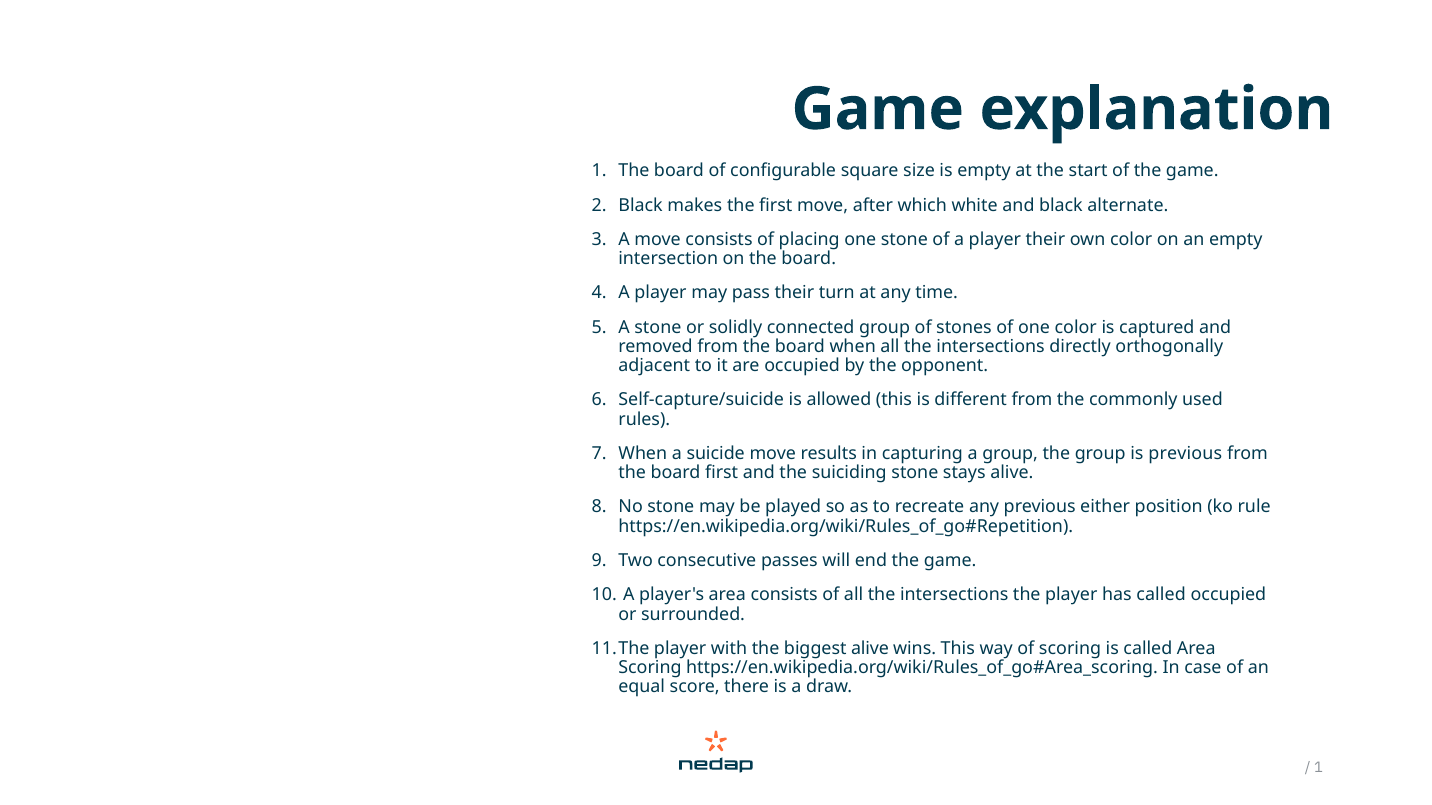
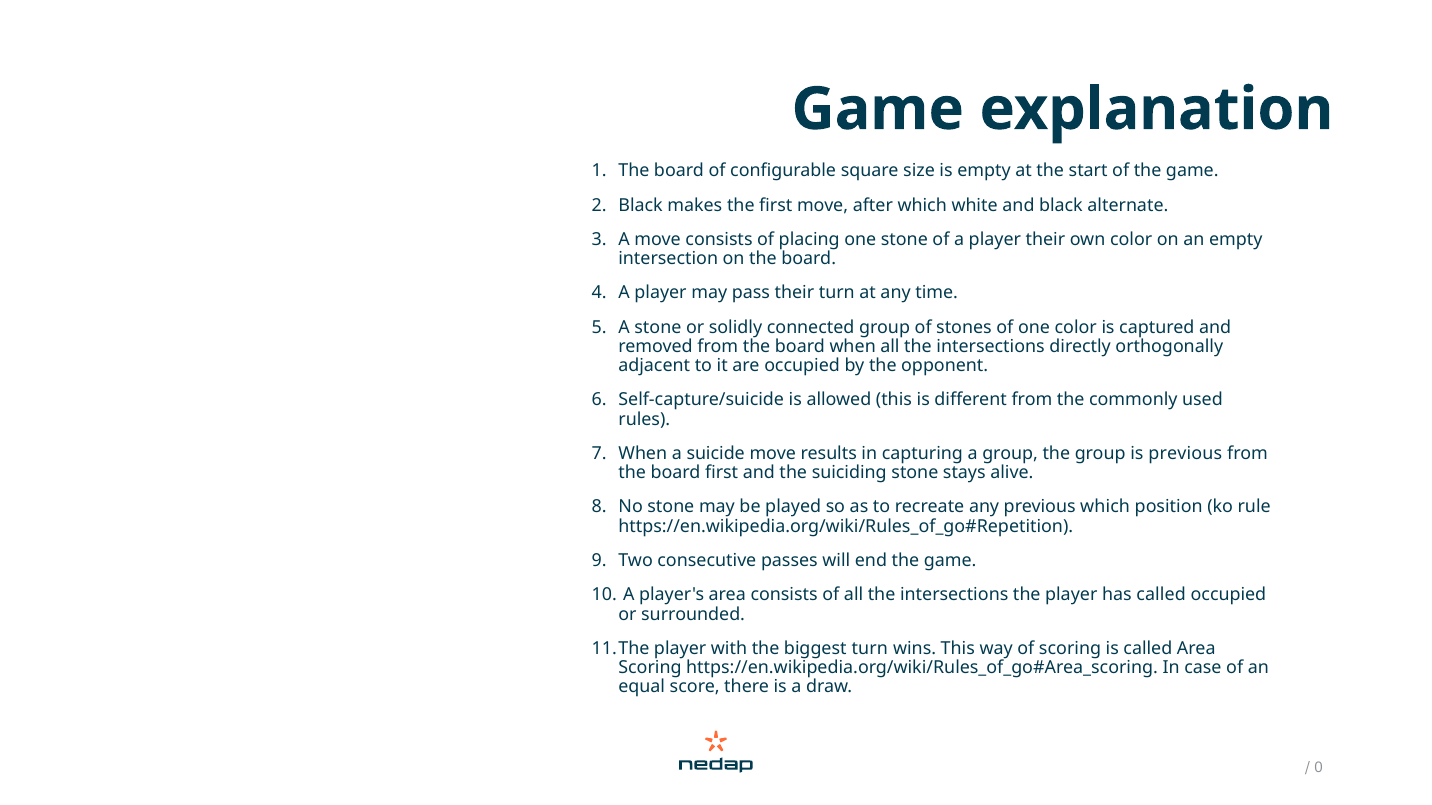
previous either: either -> which (1105, 507)
biggest alive: alive -> turn (870, 649)
1: 1 -> 0 (1319, 768)
